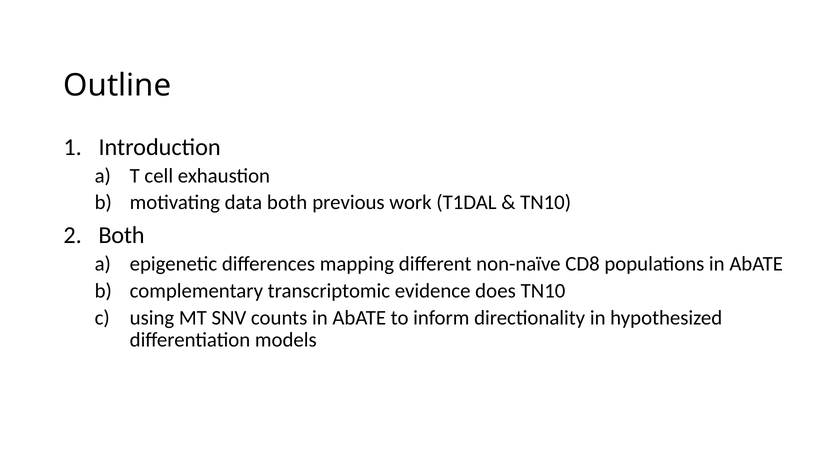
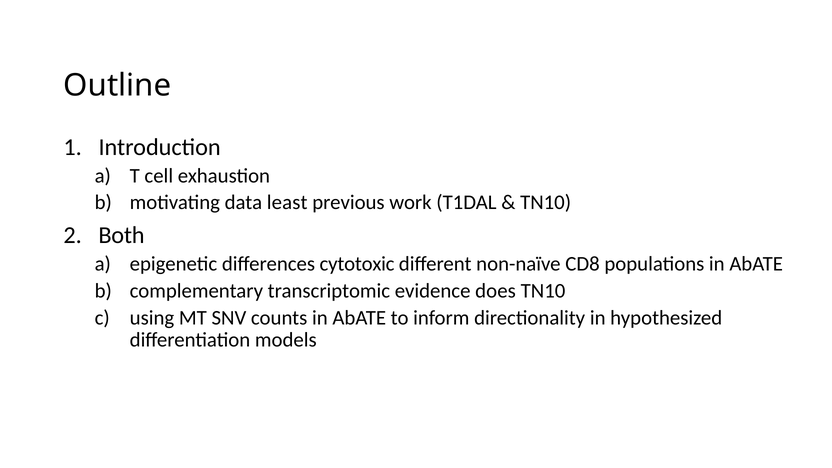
data both: both -> least (287, 202)
mapping: mapping -> cytotoxic (357, 264)
